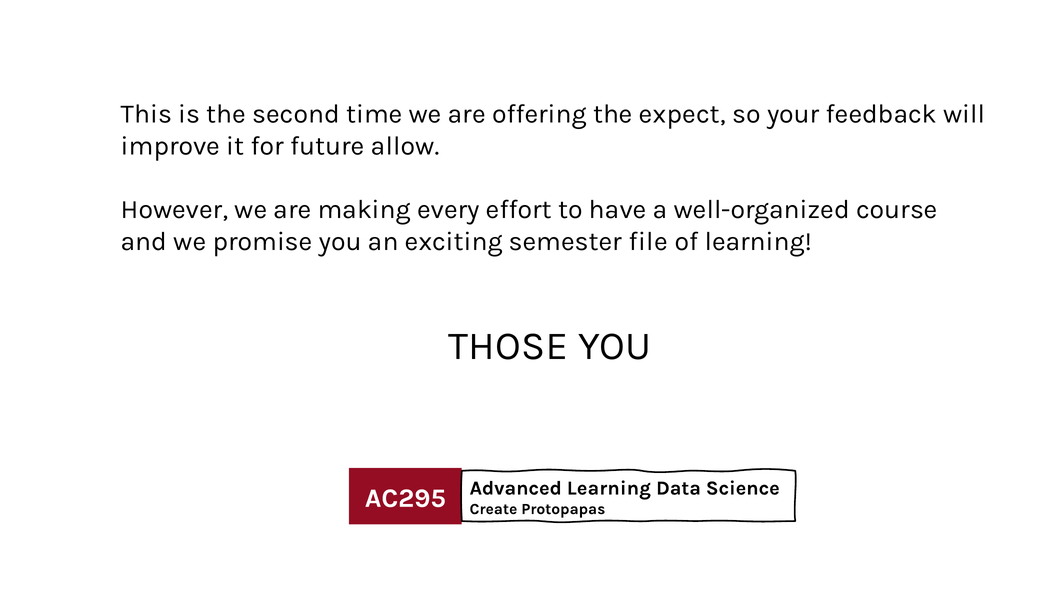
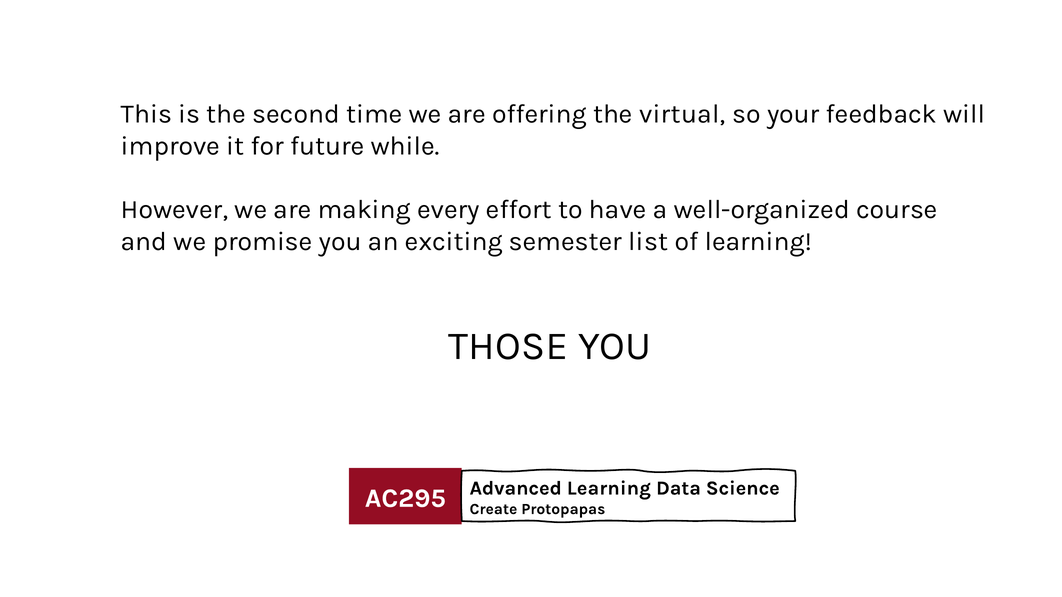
expect: expect -> virtual (682, 114)
allow: allow -> while (405, 146)
file: file -> list (648, 242)
